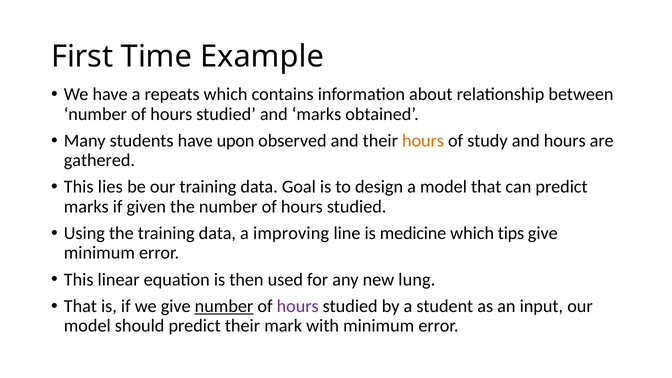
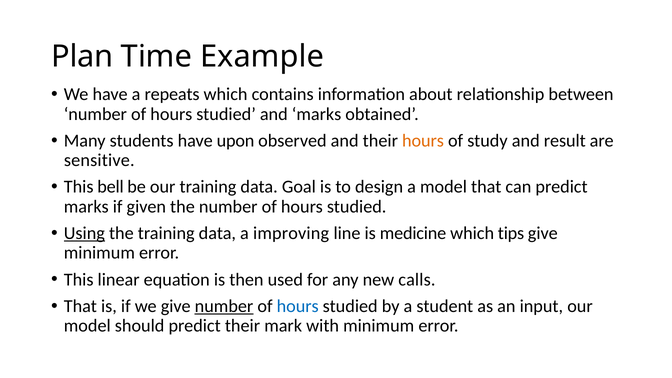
First: First -> Plan (82, 56)
and hours: hours -> result (565, 141)
gathered: gathered -> sensitive (99, 160)
lies: lies -> bell (110, 187)
Using underline: none -> present (84, 233)
lung: lung -> calls (417, 280)
hours colour: purple -> blue (298, 306)
